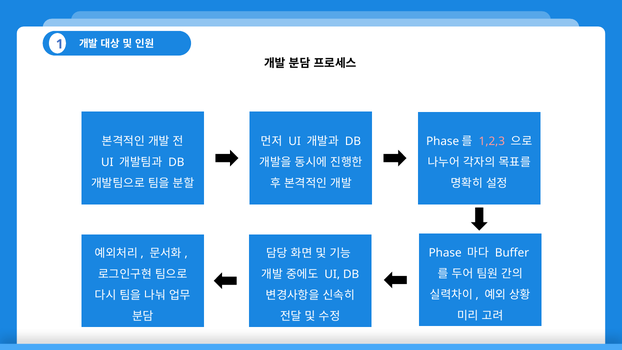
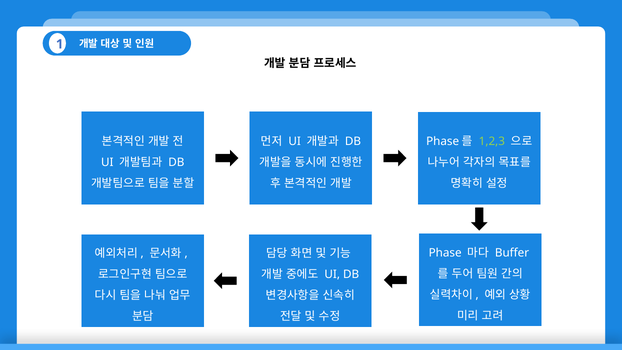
1,2,3 colour: pink -> light green (492, 141)
